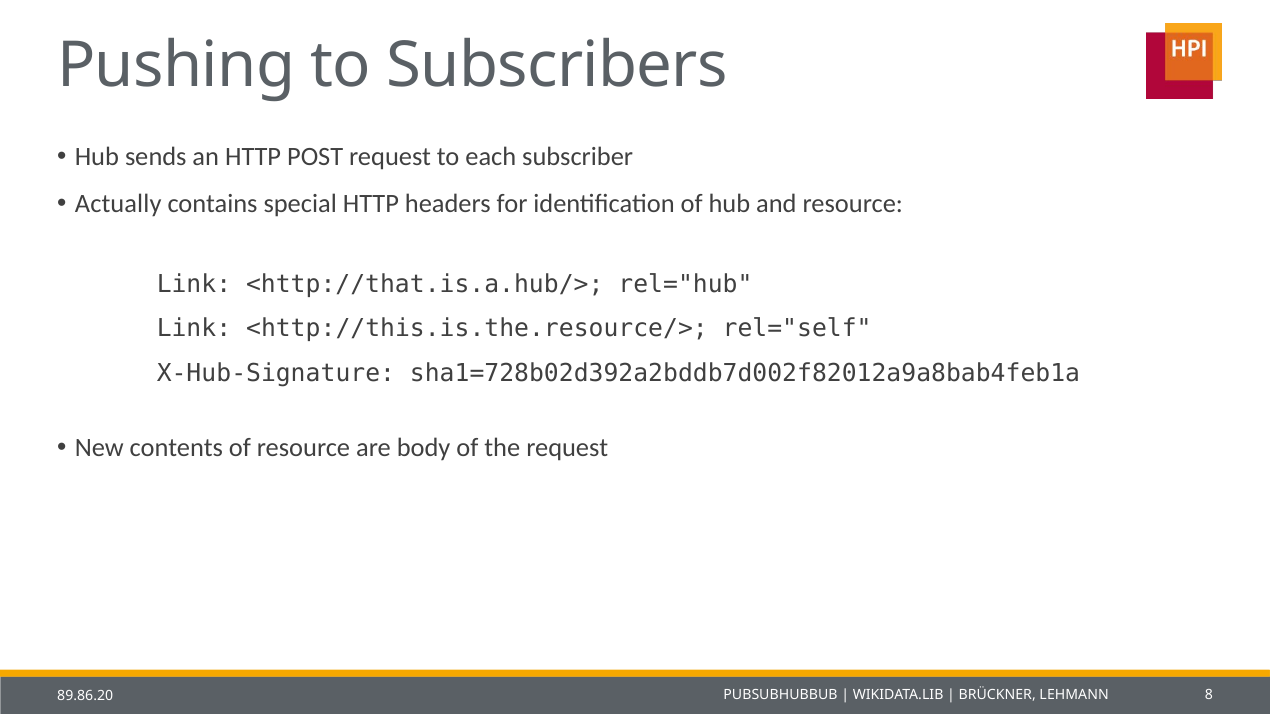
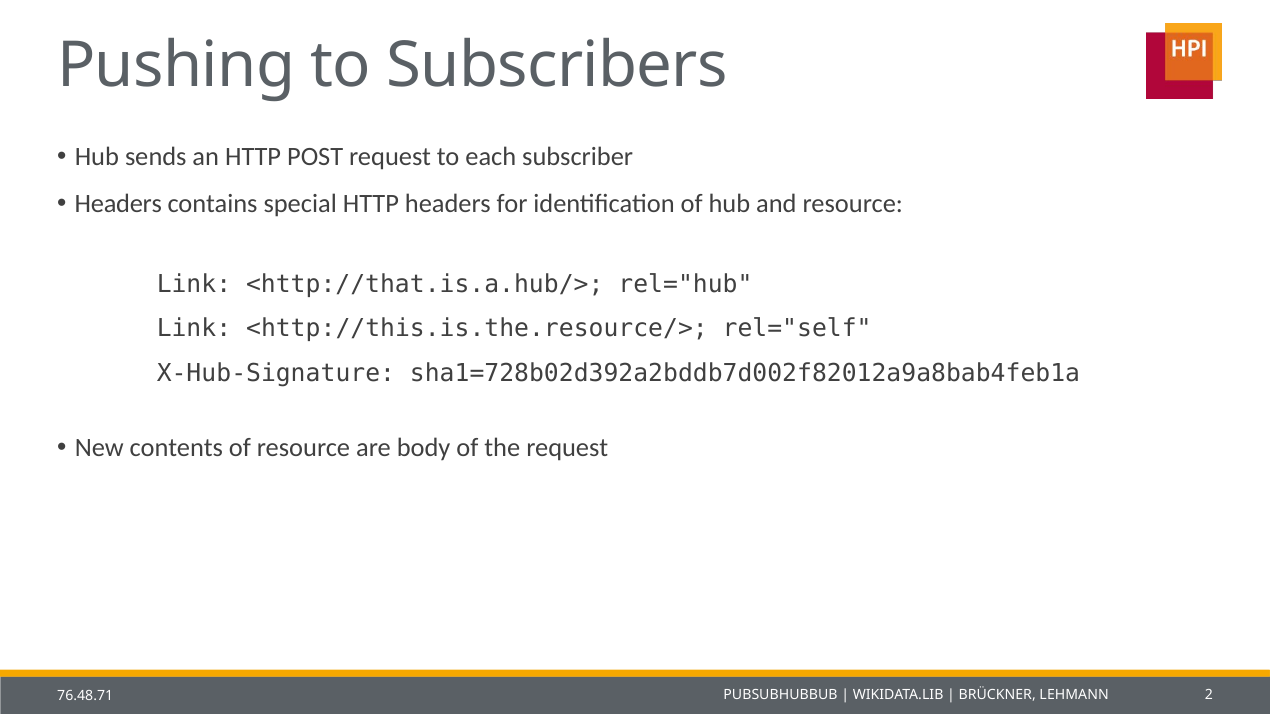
Actually: Actually -> Headers (118, 204)
8: 8 -> 2 (1209, 695)
89.86.20: 89.86.20 -> 76.48.71 (85, 697)
